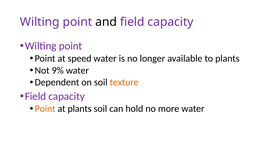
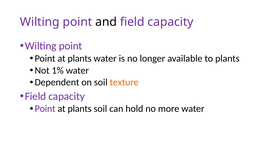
speed: speed -> plants (80, 59)
9%: 9% -> 1% (58, 71)
Point colour: orange -> purple (45, 109)
